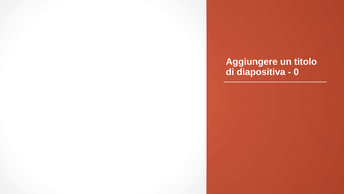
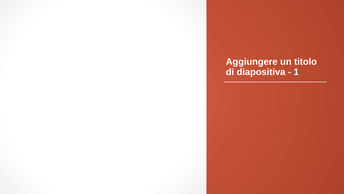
0: 0 -> 1 (296, 72)
